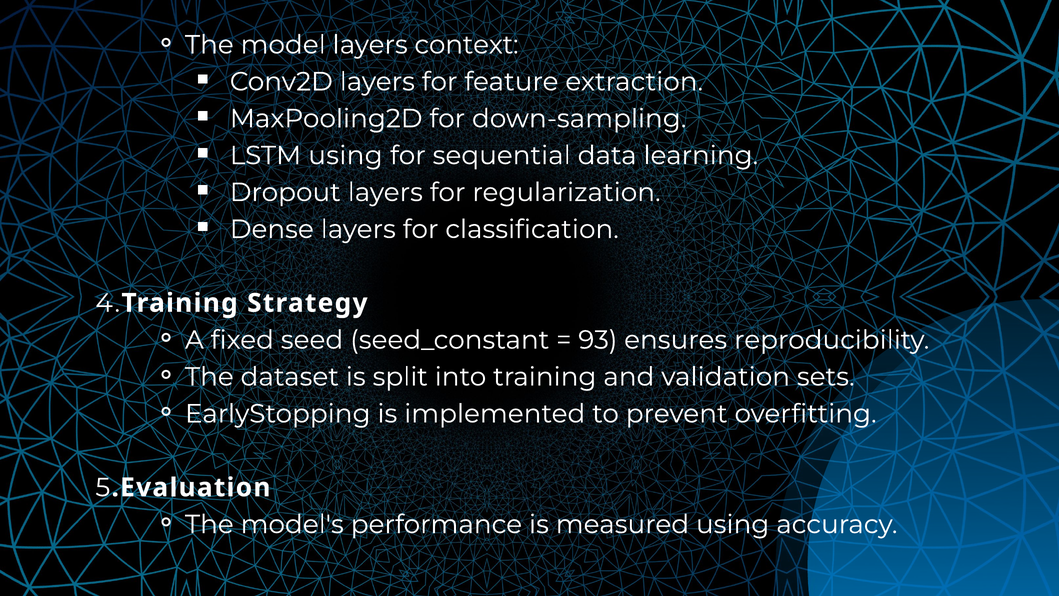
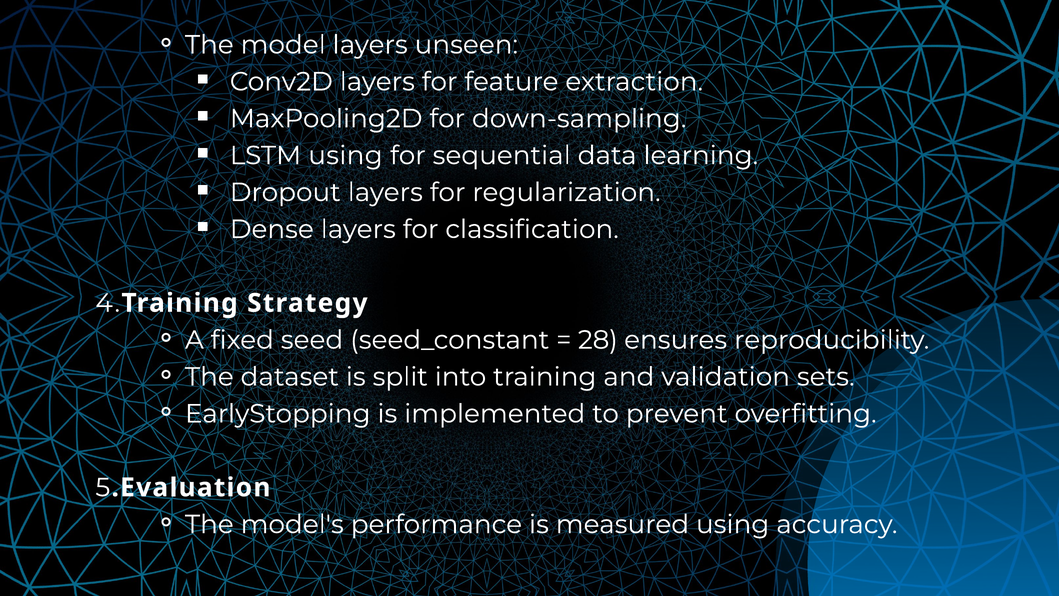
context: context -> unseen (466, 45)
93: 93 -> 28 (598, 340)
